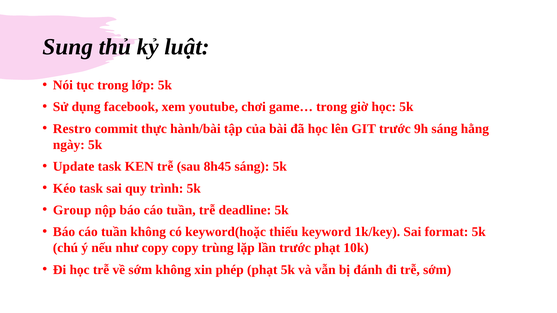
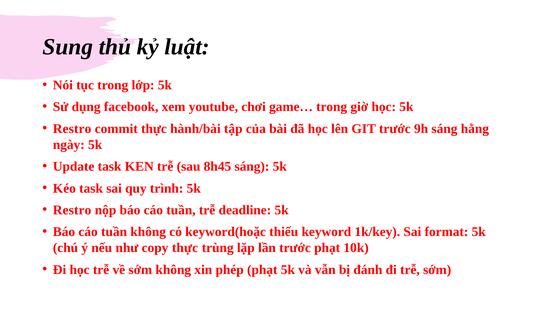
Group: Group -> Restro (72, 210)
copy copy: copy -> thực (185, 248)
